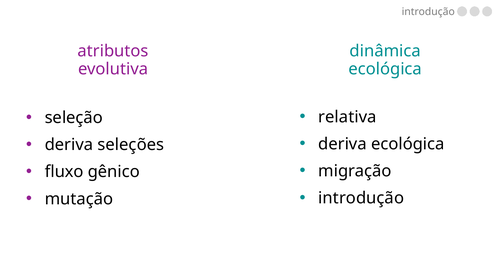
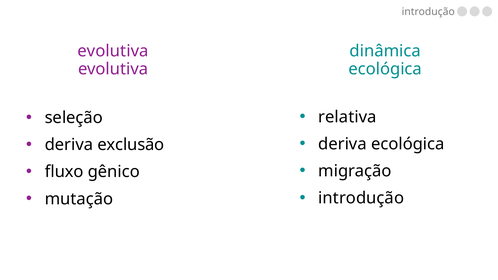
atributos: atributos -> evolutiva (113, 51)
seleções: seleções -> exclusão (131, 145)
